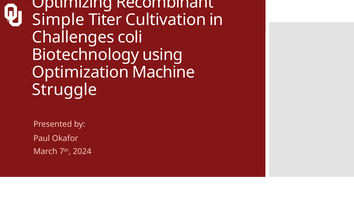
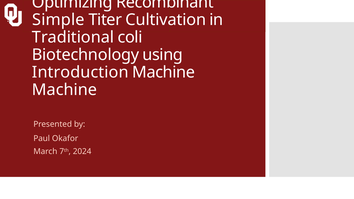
Challenges: Challenges -> Traditional (73, 37)
Optimization: Optimization -> Introduction (80, 72)
Struggle: Struggle -> Machine (65, 90)
